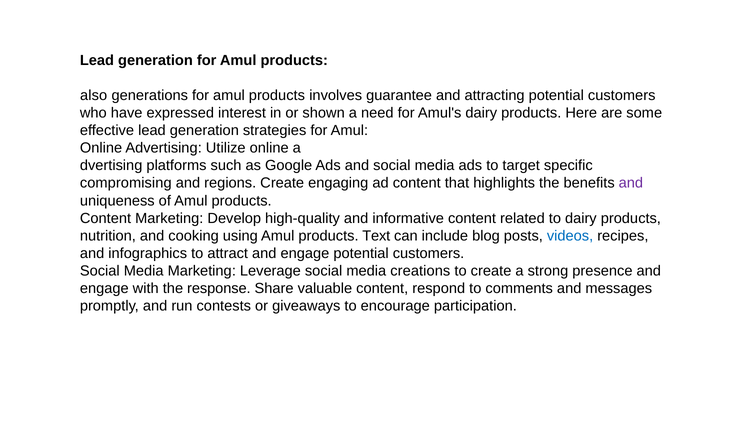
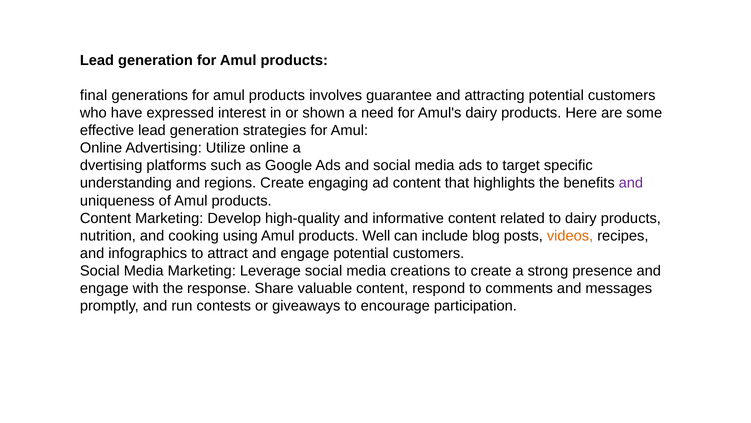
also: also -> final (94, 95)
compromising: compromising -> understanding (126, 183)
Text: Text -> Well (376, 236)
videos colour: blue -> orange (570, 236)
